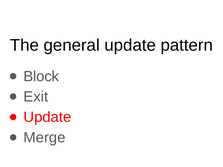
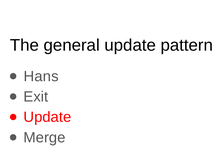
Block: Block -> Hans (41, 76)
